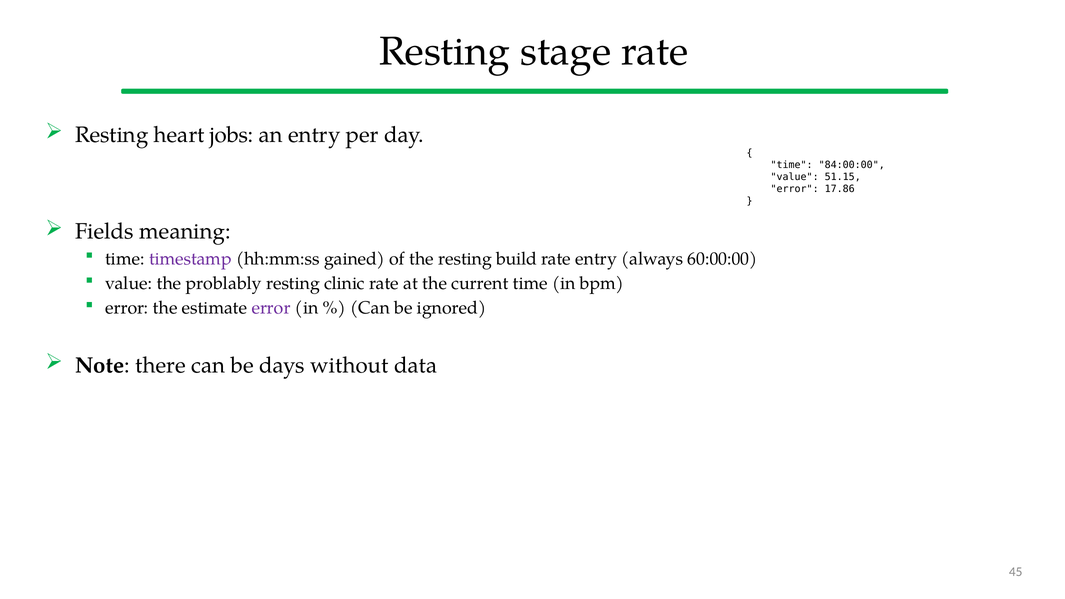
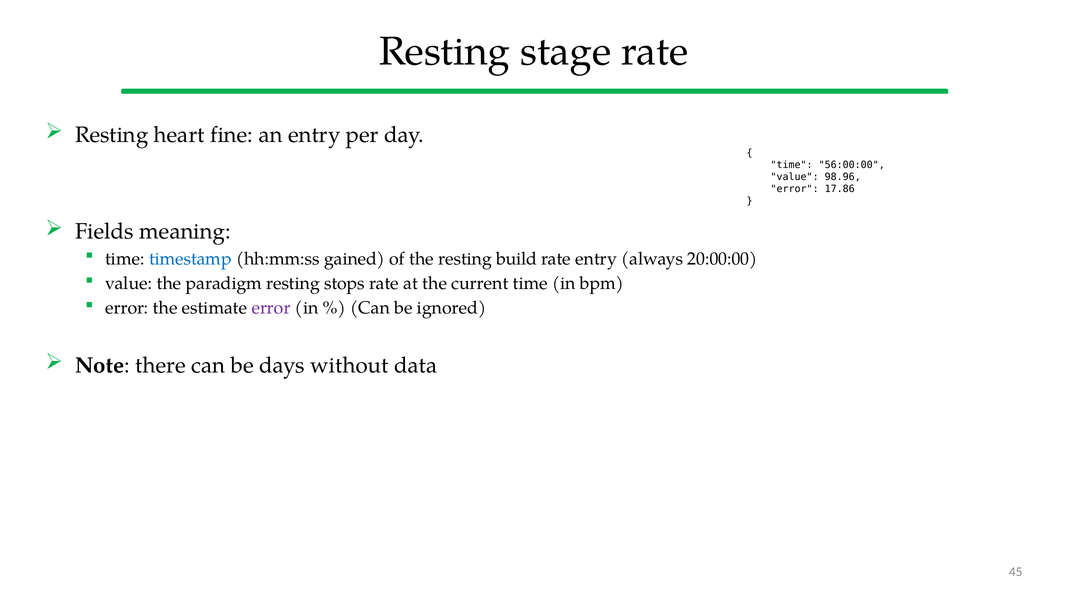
jobs: jobs -> fine (232, 135)
84:00:00: 84:00:00 -> 56:00:00 (852, 165)
51.15: 51.15 -> 98.96 (843, 177)
timestamp colour: purple -> blue (190, 259)
60:00:00: 60:00:00 -> 20:00:00 (722, 259)
problably: problably -> paradigm (224, 283)
clinic: clinic -> stops (345, 283)
